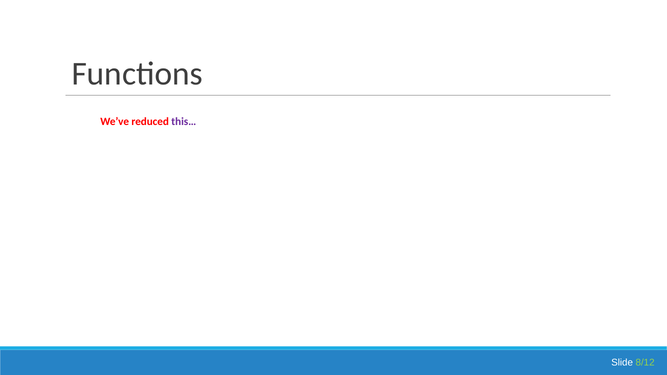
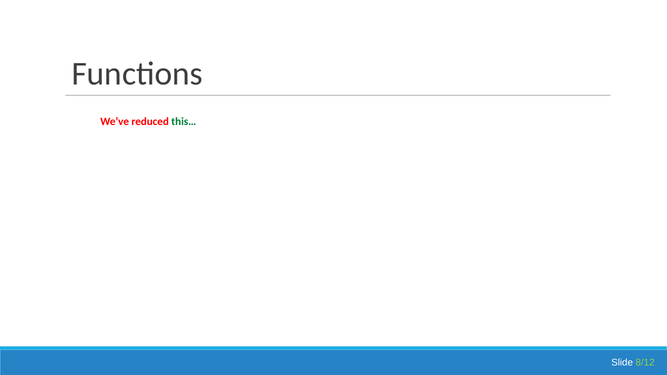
this… colour: purple -> green (184, 122)
